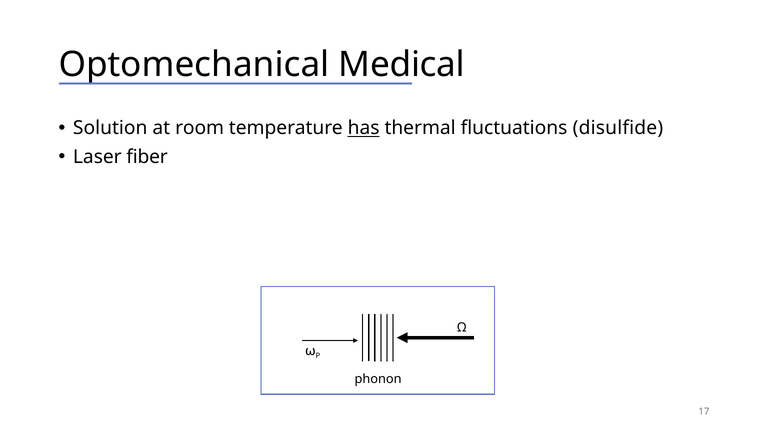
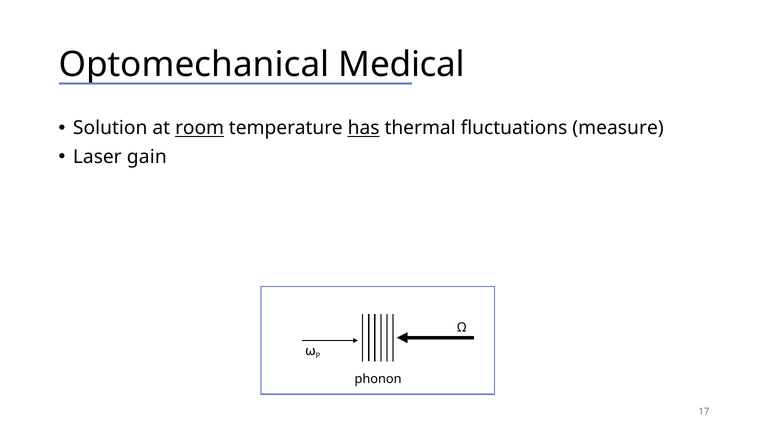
room underline: none -> present (200, 128)
disulfide: disulfide -> measure (618, 128)
fiber: fiber -> gain (147, 157)
